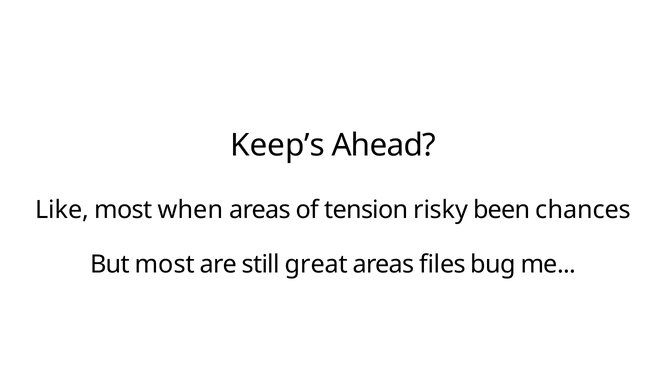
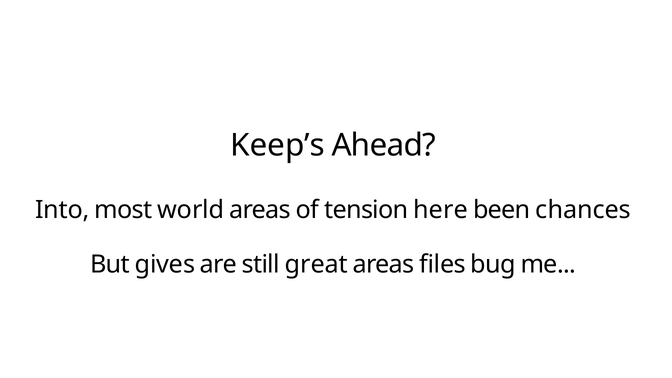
Like: Like -> Into (62, 210)
when: when -> world (191, 210)
risky: risky -> here (441, 210)
But most: most -> gives (165, 264)
